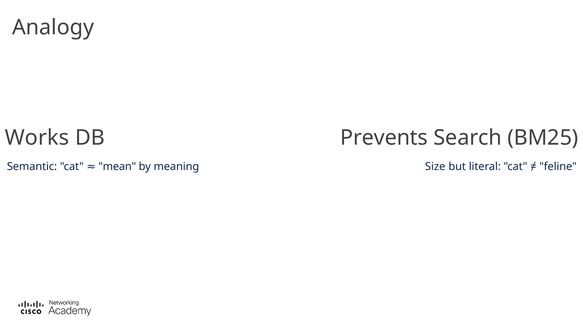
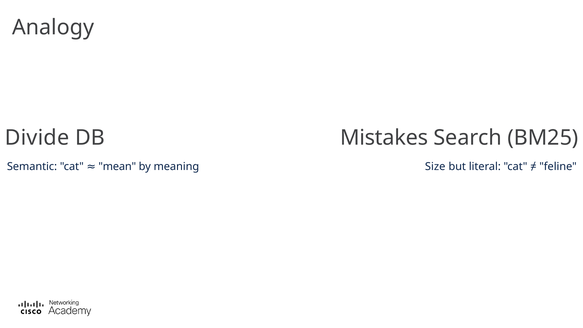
Works: Works -> Divide (37, 138)
Prevents: Prevents -> Mistakes (384, 138)
